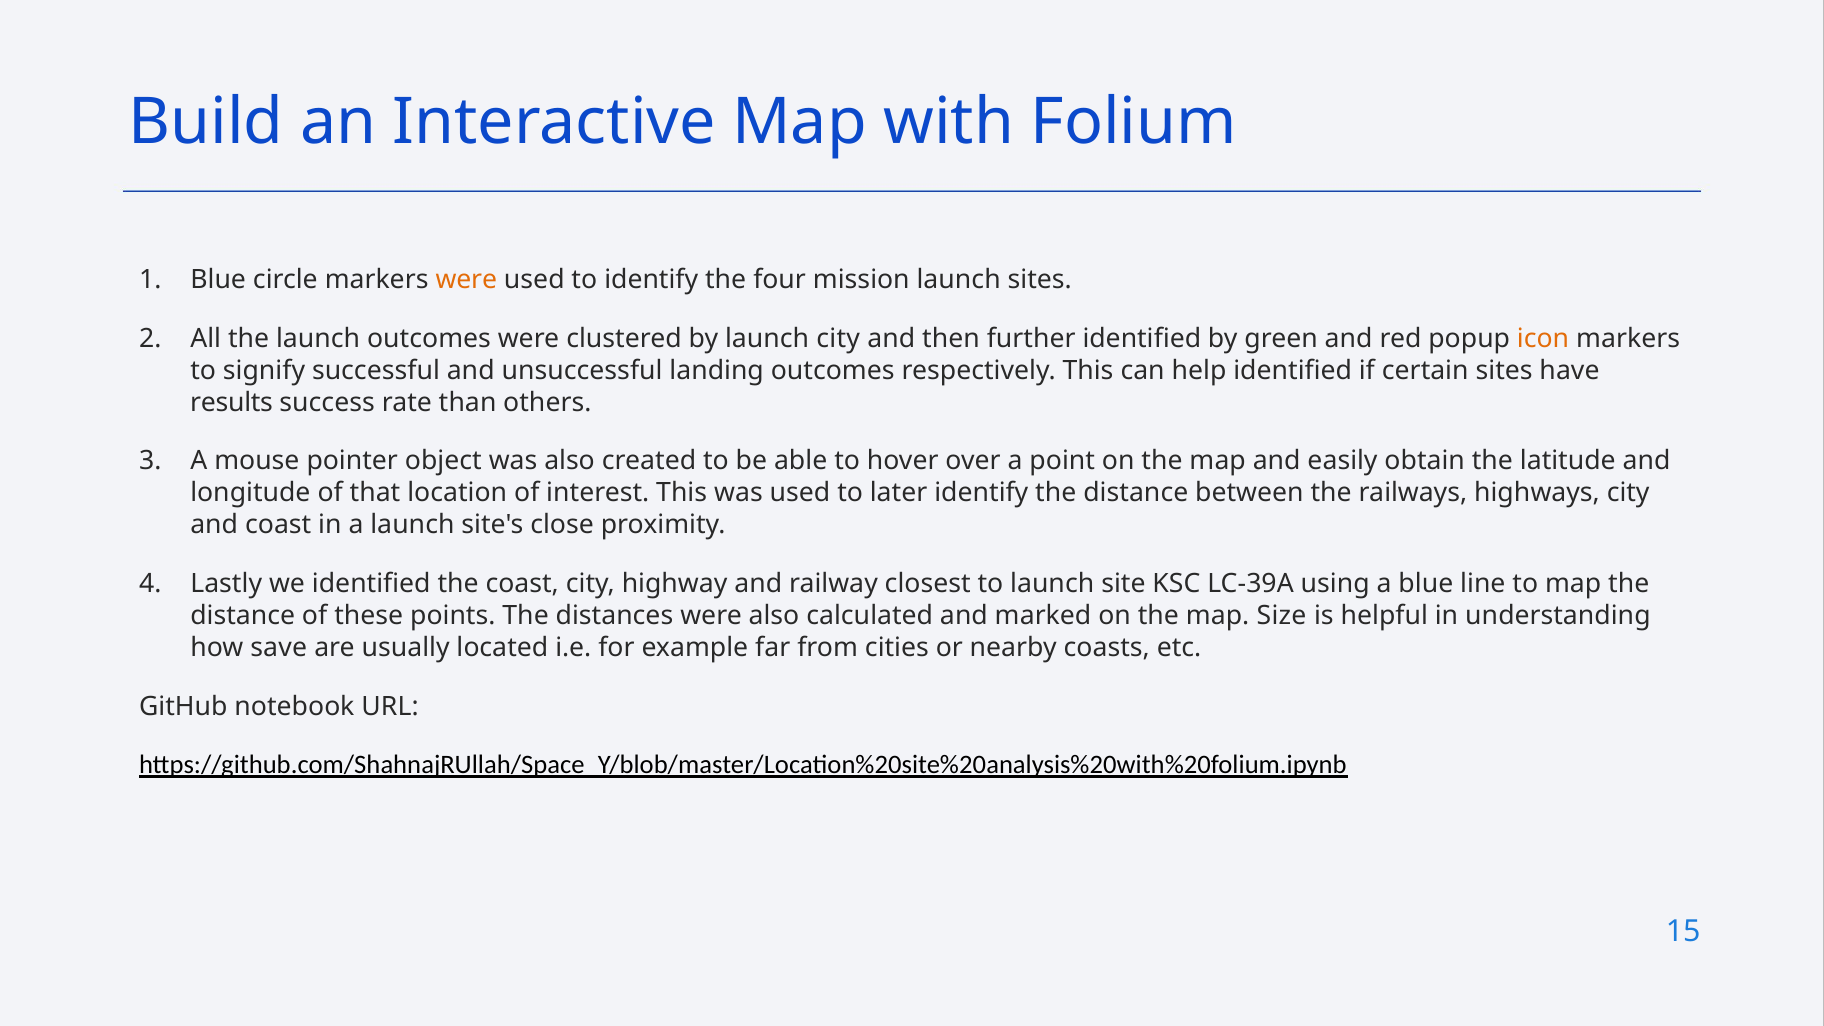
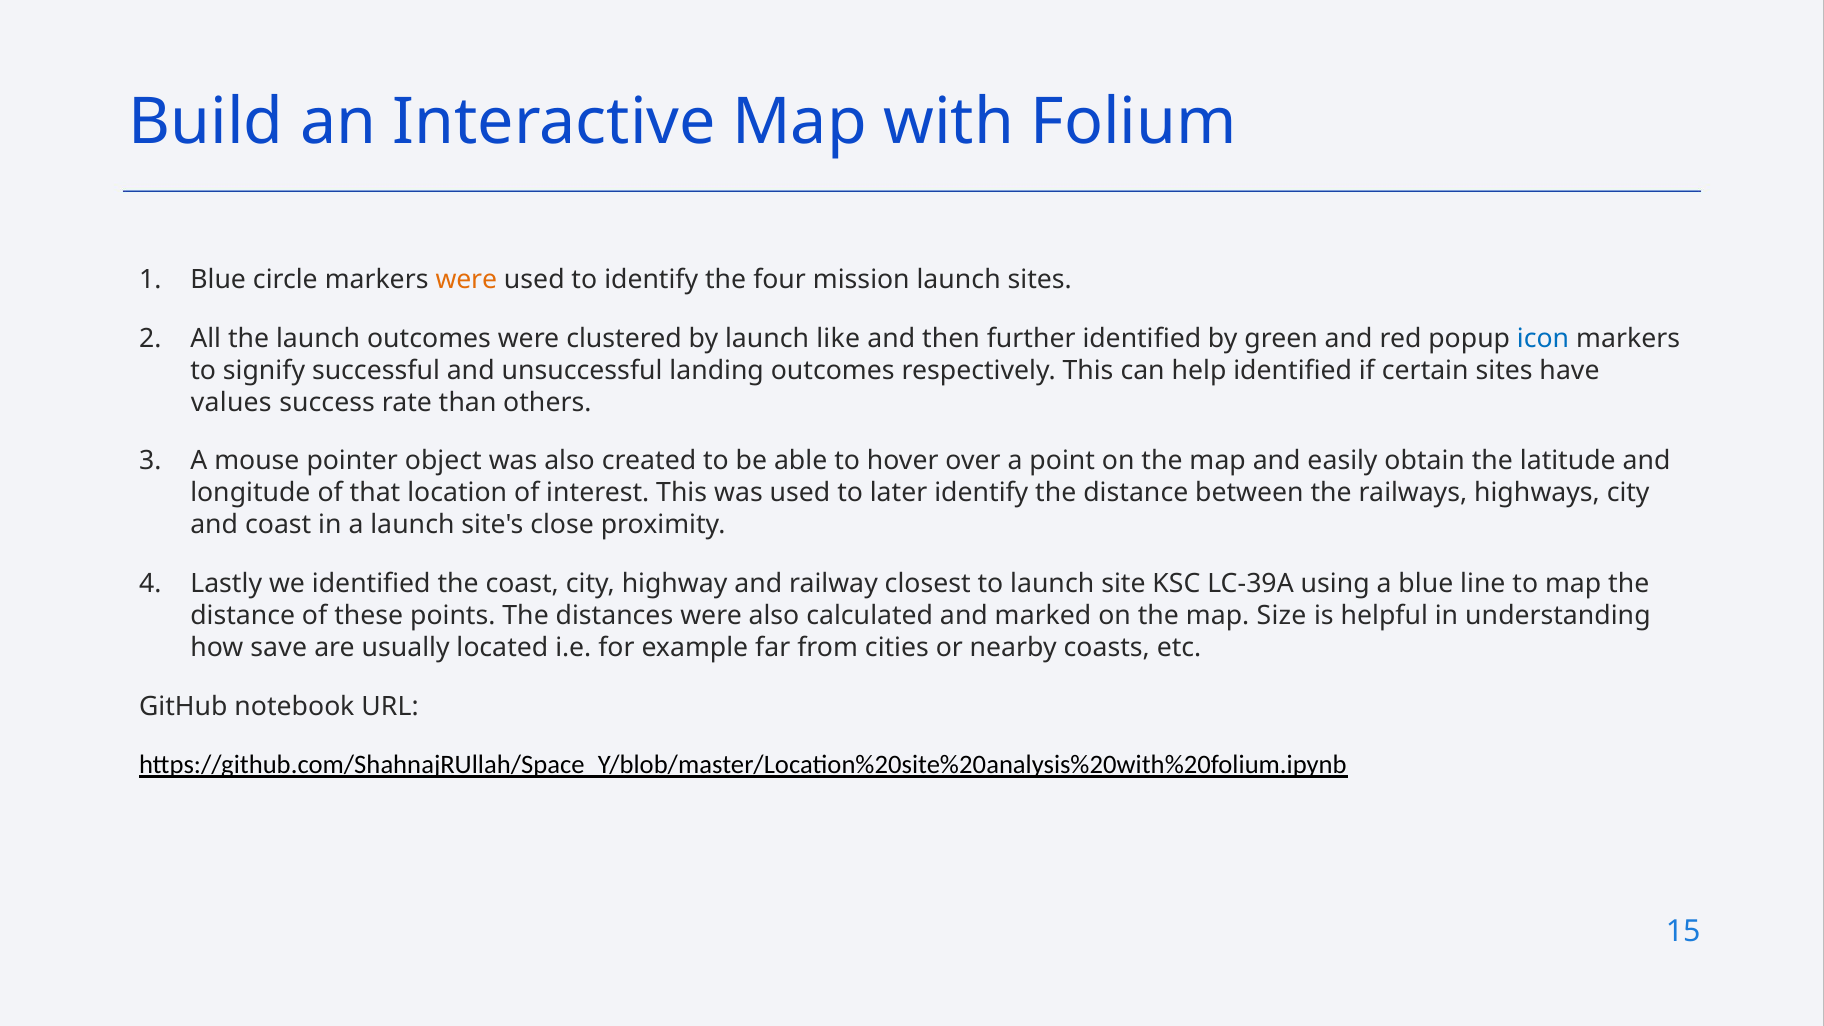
launch city: city -> like (838, 338)
icon colour: orange -> blue (1543, 338)
results: results -> values (231, 402)
